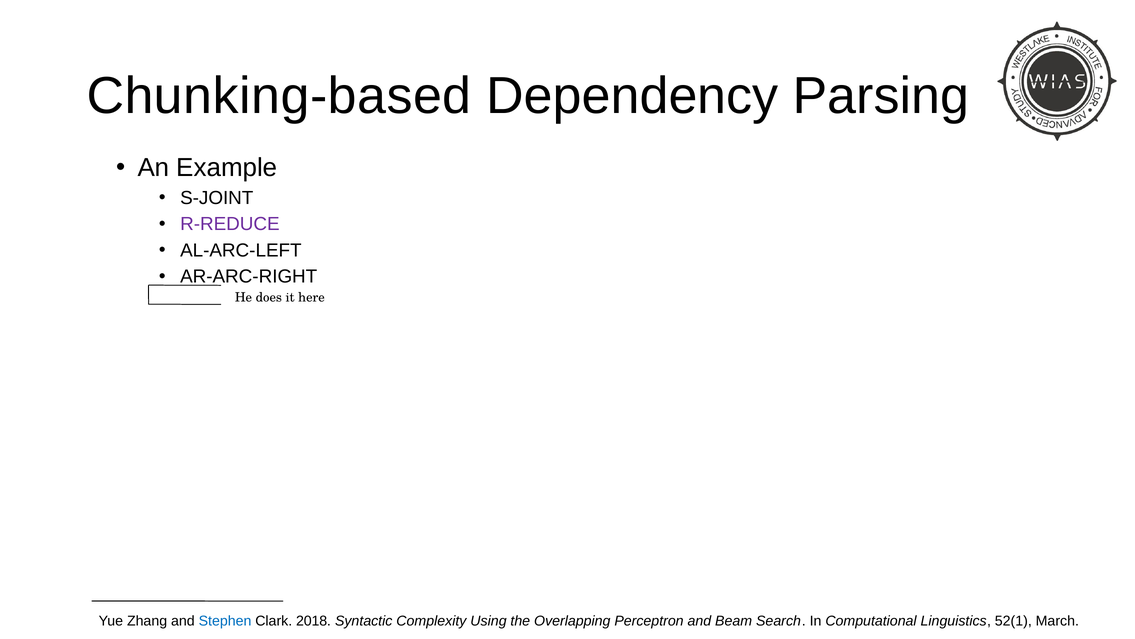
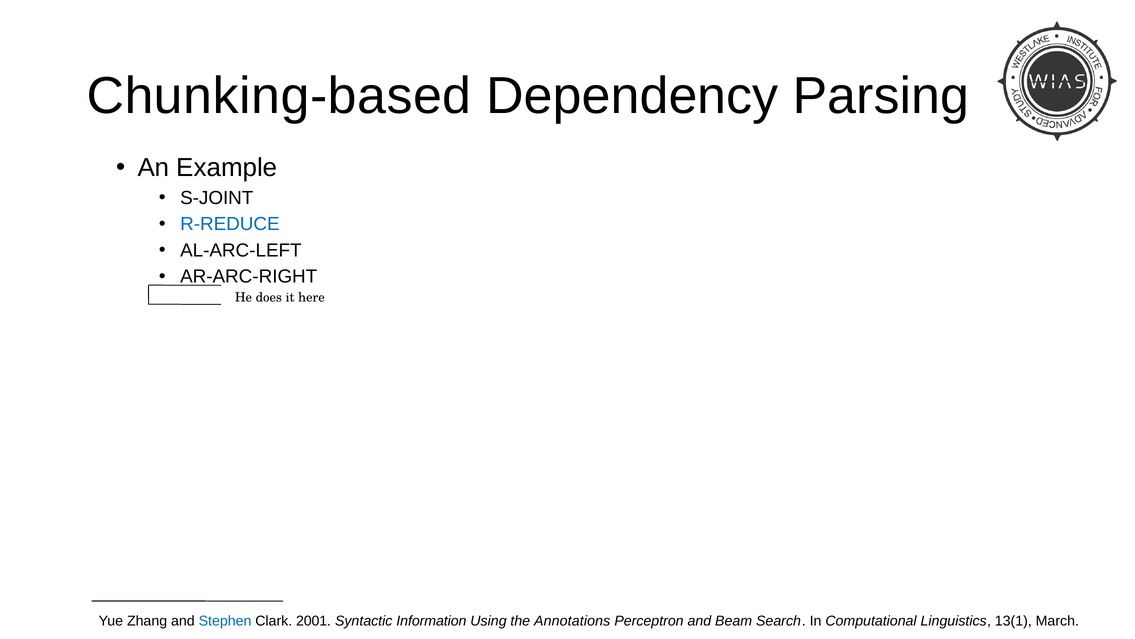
R-REDUCE colour: purple -> blue (230, 224)
2018: 2018 -> 2001 (313, 620)
Complexity: Complexity -> Information (431, 620)
Overlapping: Overlapping -> Annotations (572, 620)
52(1: 52(1 -> 13(1 (1013, 620)
